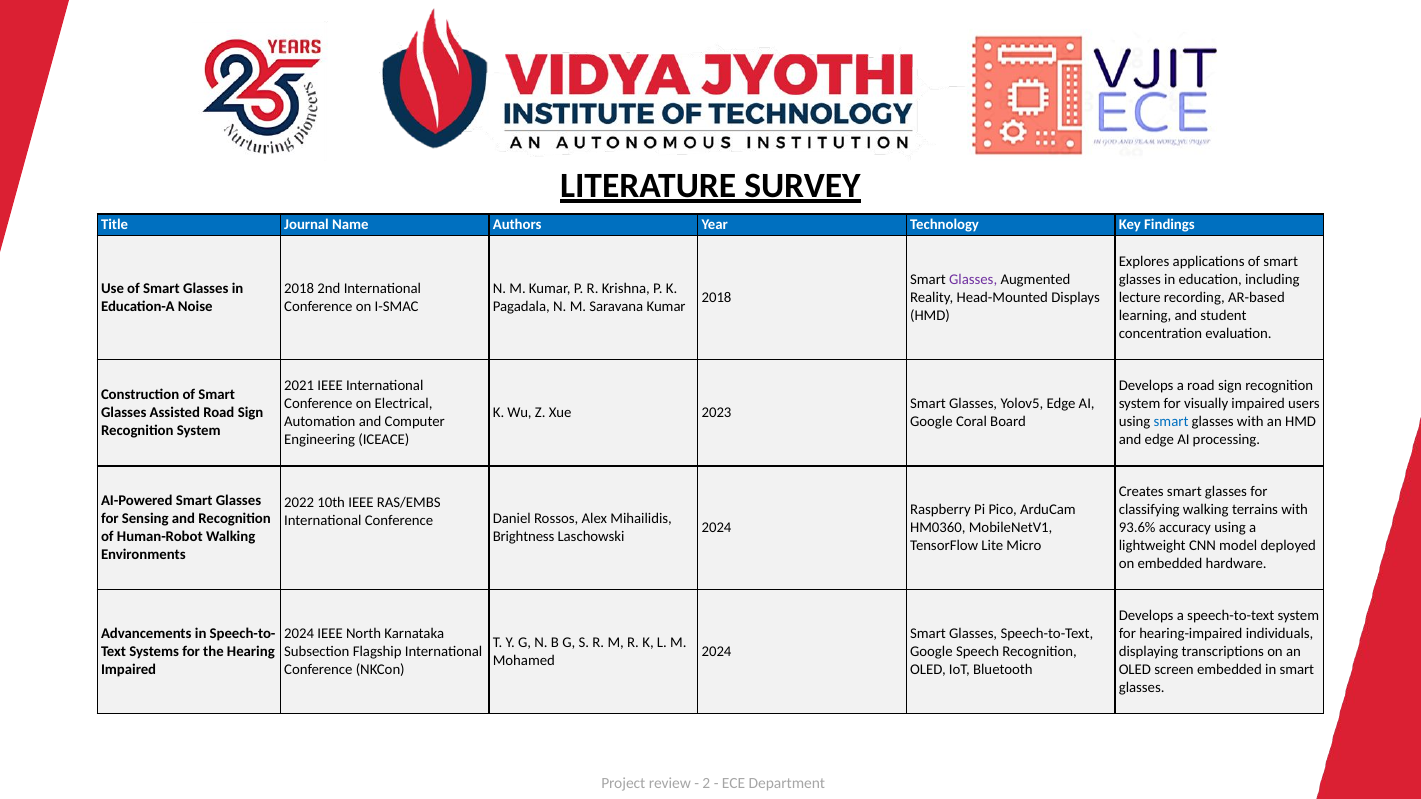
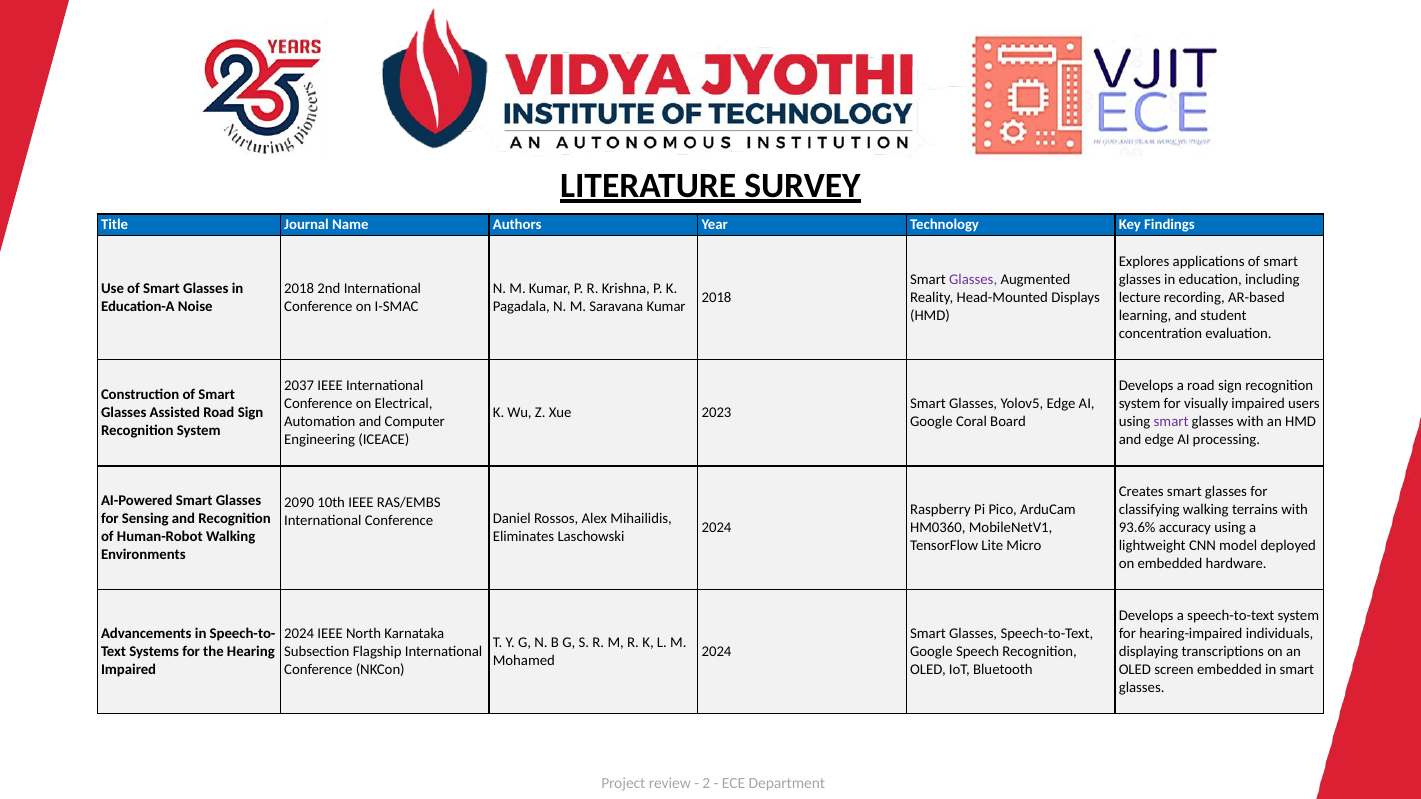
2021: 2021 -> 2037 (299, 386)
smart colour: blue -> purple (1171, 422)
2022: 2022 -> 2090 (299, 503)
Brightness: Brightness -> Eliminates (524, 537)
